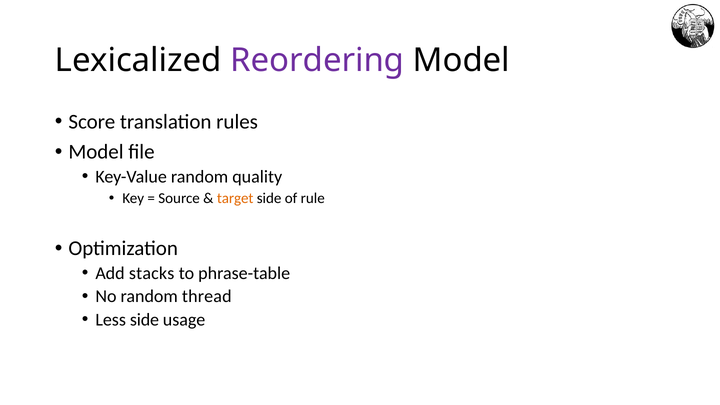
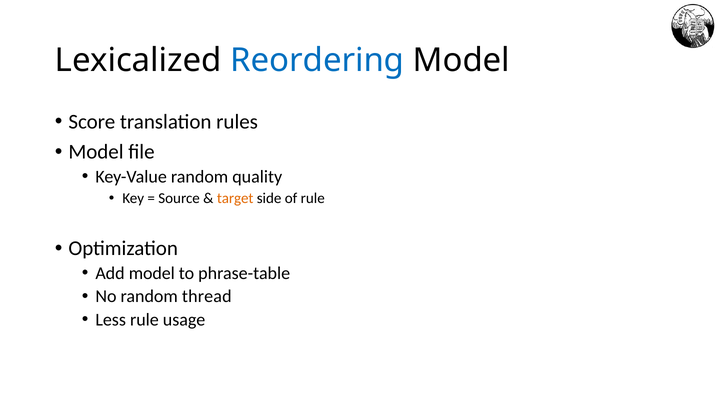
Reordering colour: purple -> blue (317, 60)
Add stacks: stacks -> model (152, 273)
Less side: side -> rule (144, 320)
